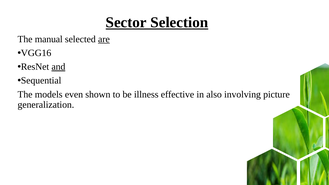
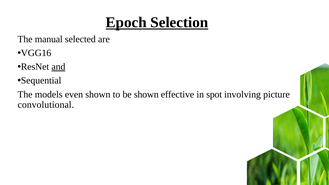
Sector: Sector -> Epoch (126, 22)
are underline: present -> none (104, 39)
be illness: illness -> shown (146, 94)
also: also -> spot (214, 94)
generalization: generalization -> convolutional (46, 105)
